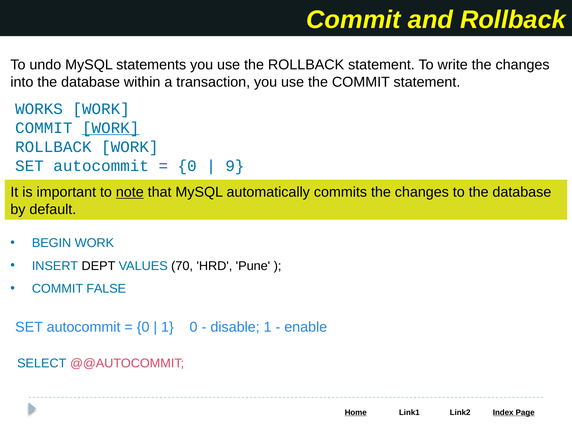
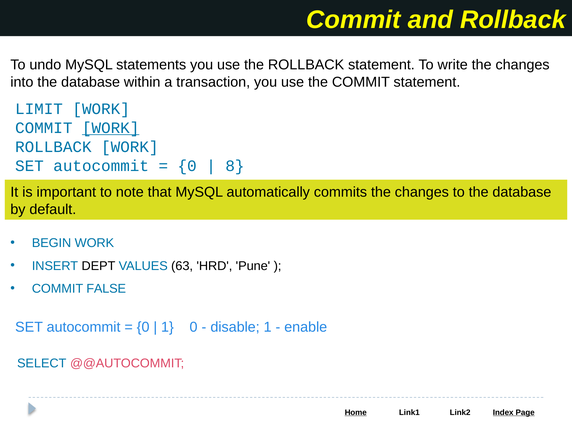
WORKS: WORKS -> LIMIT (39, 109)
9: 9 -> 8 (235, 166)
note underline: present -> none (130, 192)
70: 70 -> 63 (182, 266)
